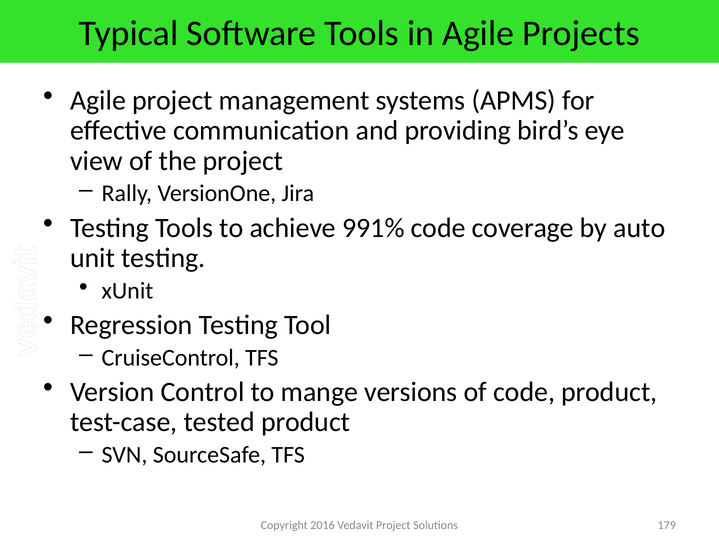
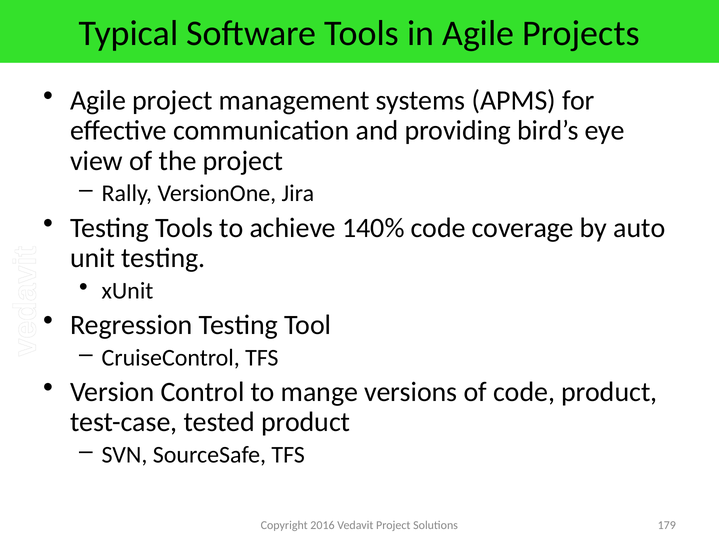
991%: 991% -> 140% (373, 228)
